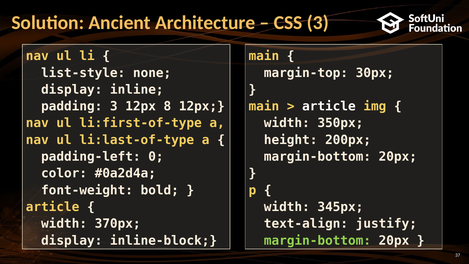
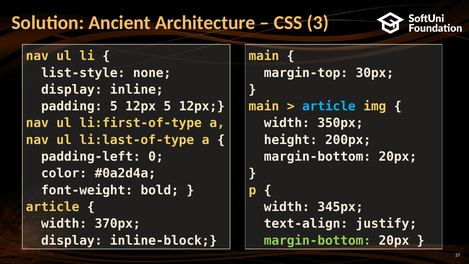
padding 3: 3 -> 5 (114, 106)
12px 8: 8 -> 5 (167, 106)
article colour: white -> light blue (329, 106)
